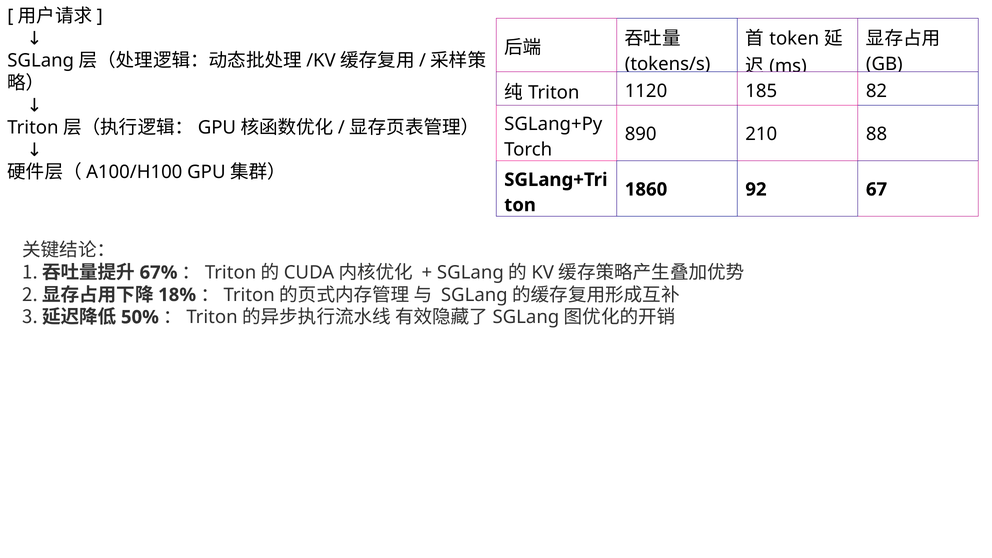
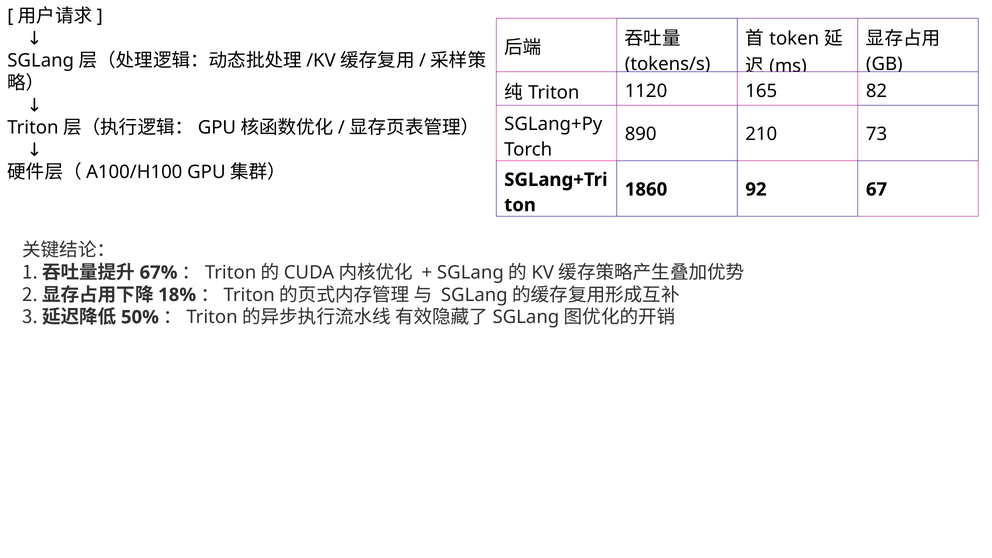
185: 185 -> 165 (761, 91)
88: 88 -> 73 (877, 134)
